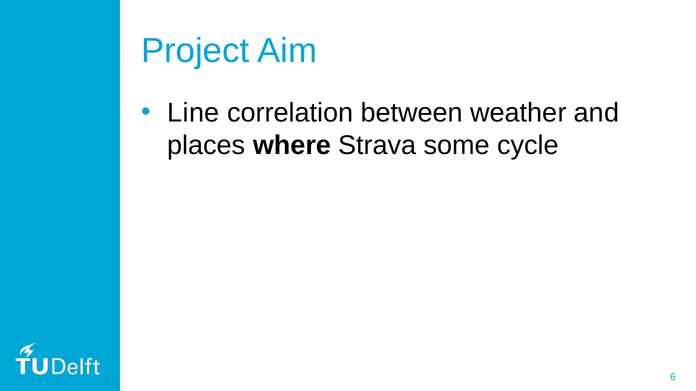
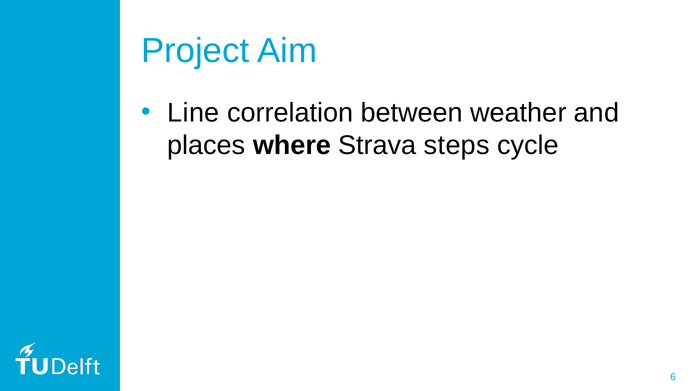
some: some -> steps (457, 145)
